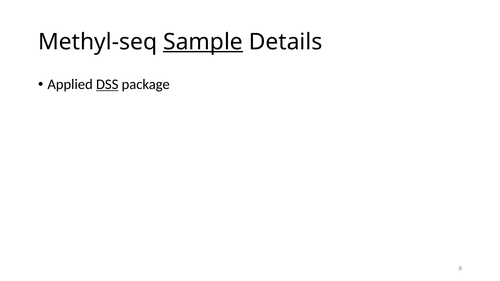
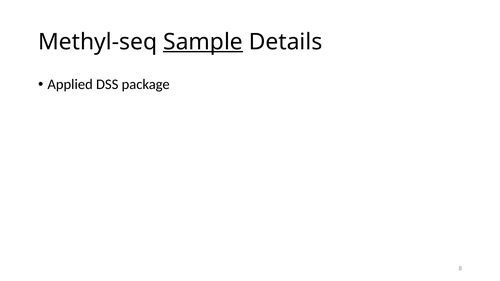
DSS underline: present -> none (107, 85)
